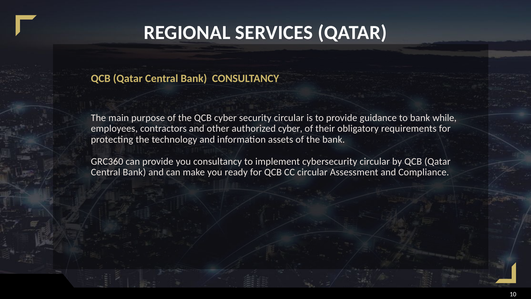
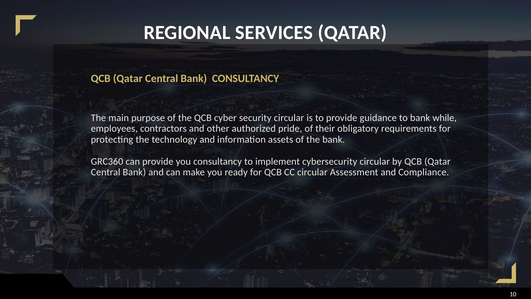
authorized cyber: cyber -> pride (290, 129)
